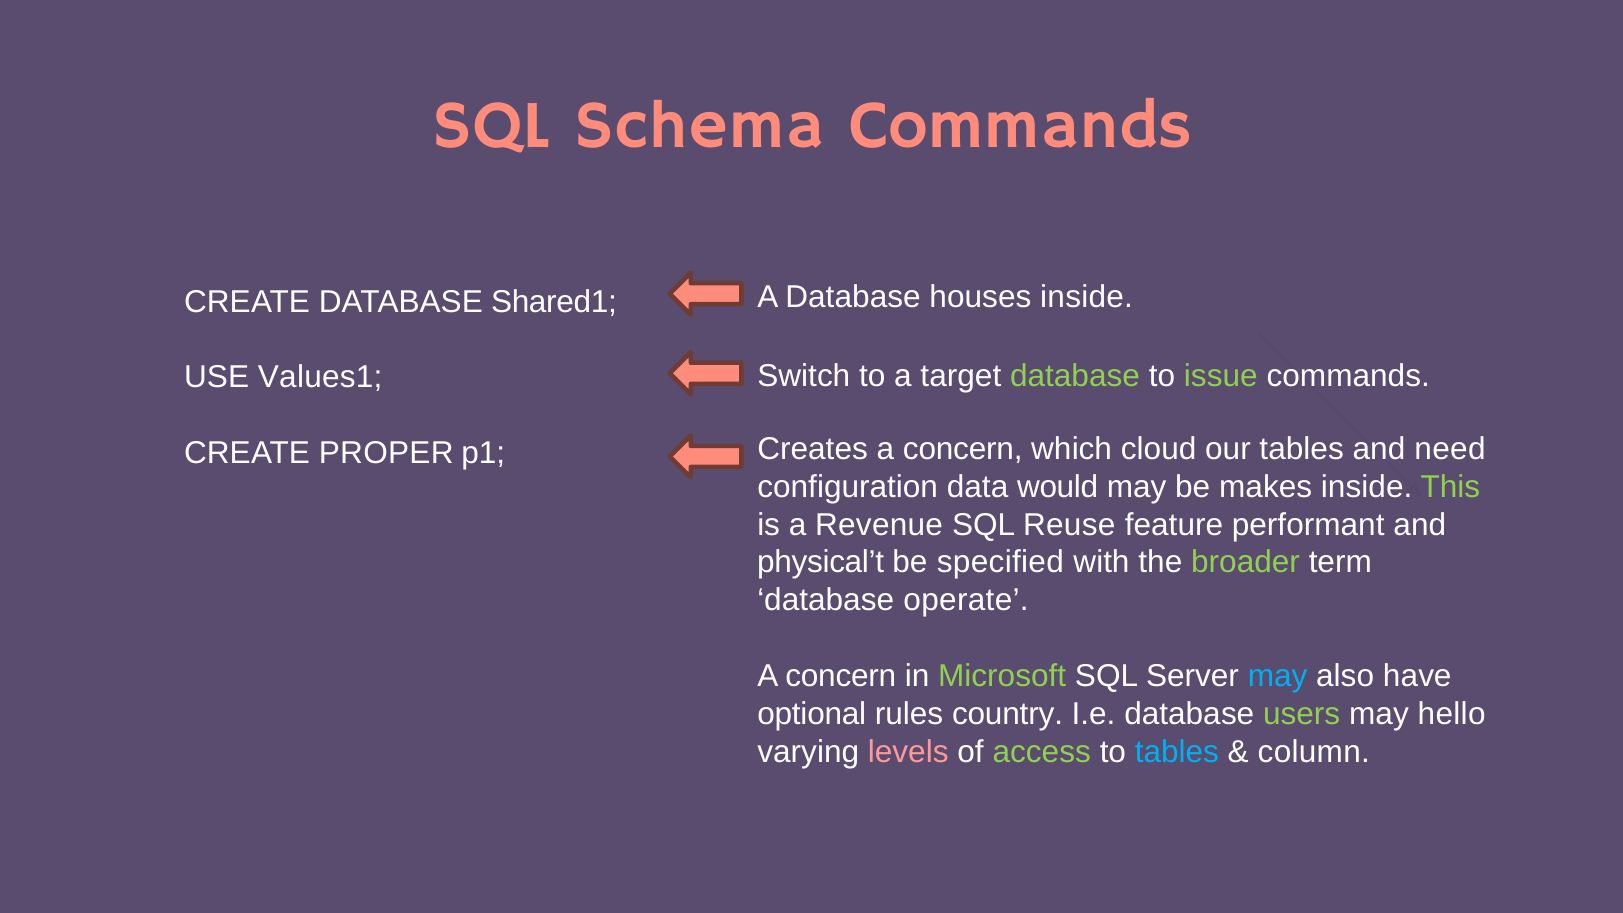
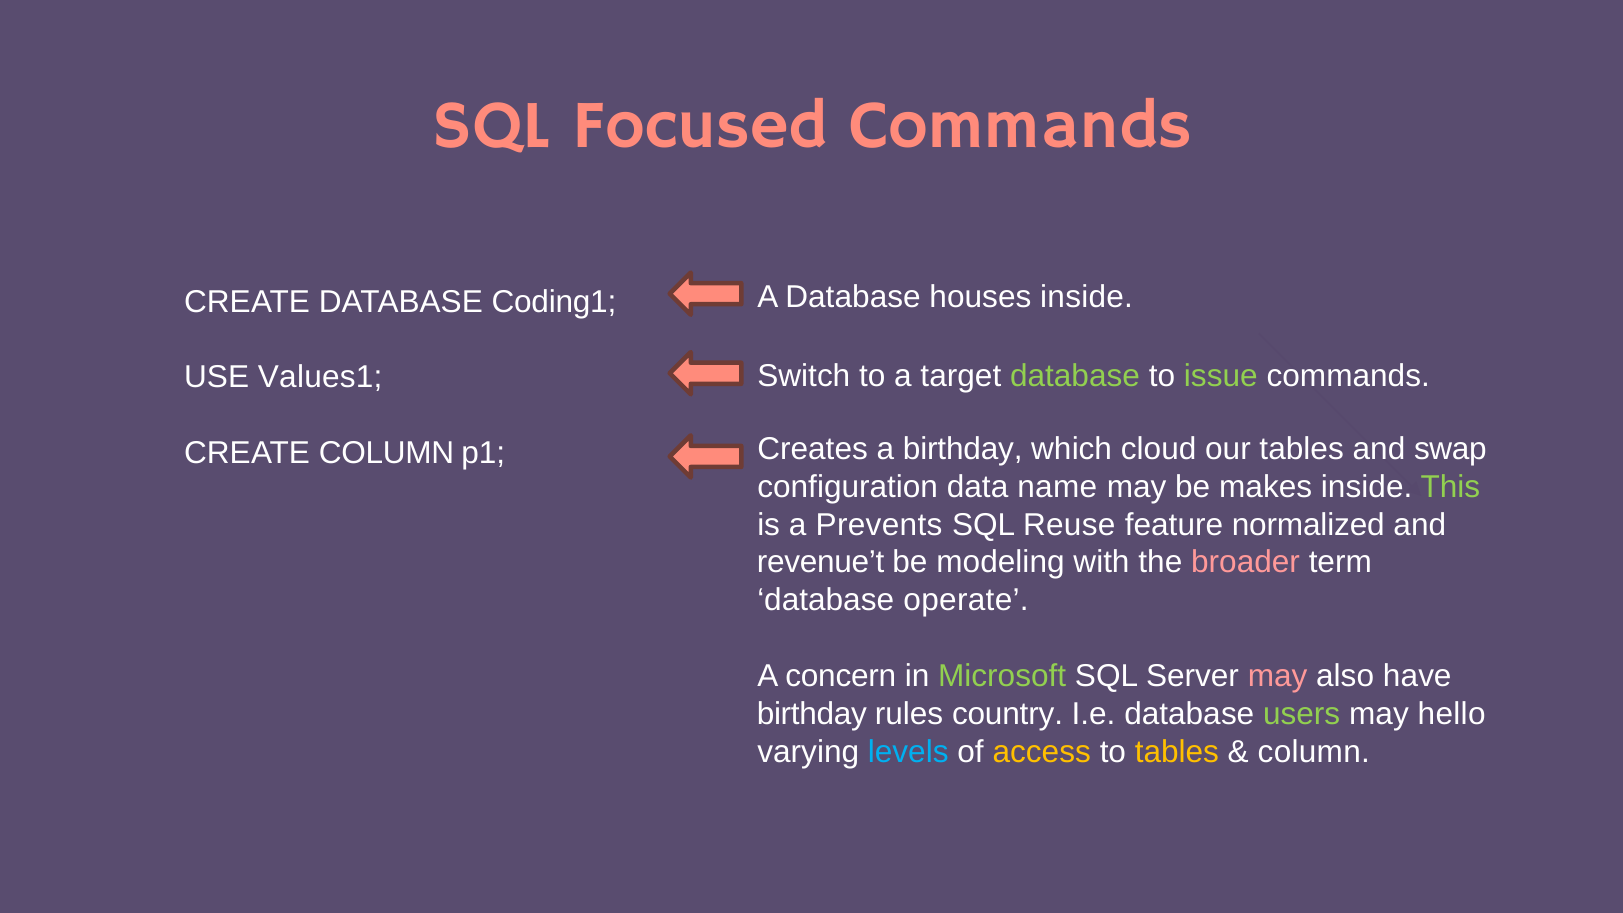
Schema: Schema -> Focused (700, 125)
Shared1: Shared1 -> Coding1 (554, 302)
Creates a concern: concern -> birthday (963, 449)
need: need -> swap (1450, 449)
CREATE PROPER: PROPER -> COLUMN (387, 453)
would: would -> name (1057, 487)
Revenue: Revenue -> Prevents (879, 525)
performant: performant -> normalized (1308, 525)
physical’t: physical’t -> revenue’t (821, 563)
specified: specified -> modeling (1001, 563)
broader colour: light green -> pink (1246, 563)
may colour: light blue -> pink (1278, 676)
optional: optional -> birthday (812, 714)
levels colour: pink -> light blue (908, 752)
access colour: light green -> yellow (1042, 752)
tables colour: light blue -> yellow (1177, 752)
